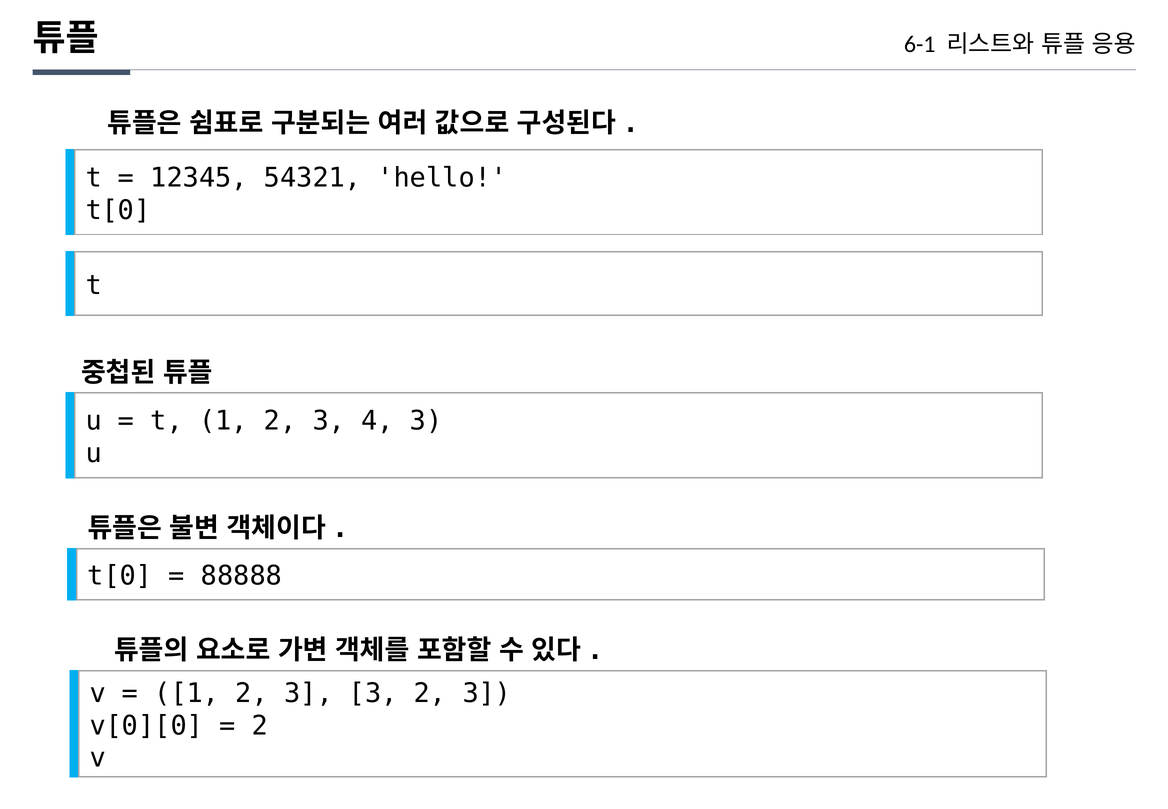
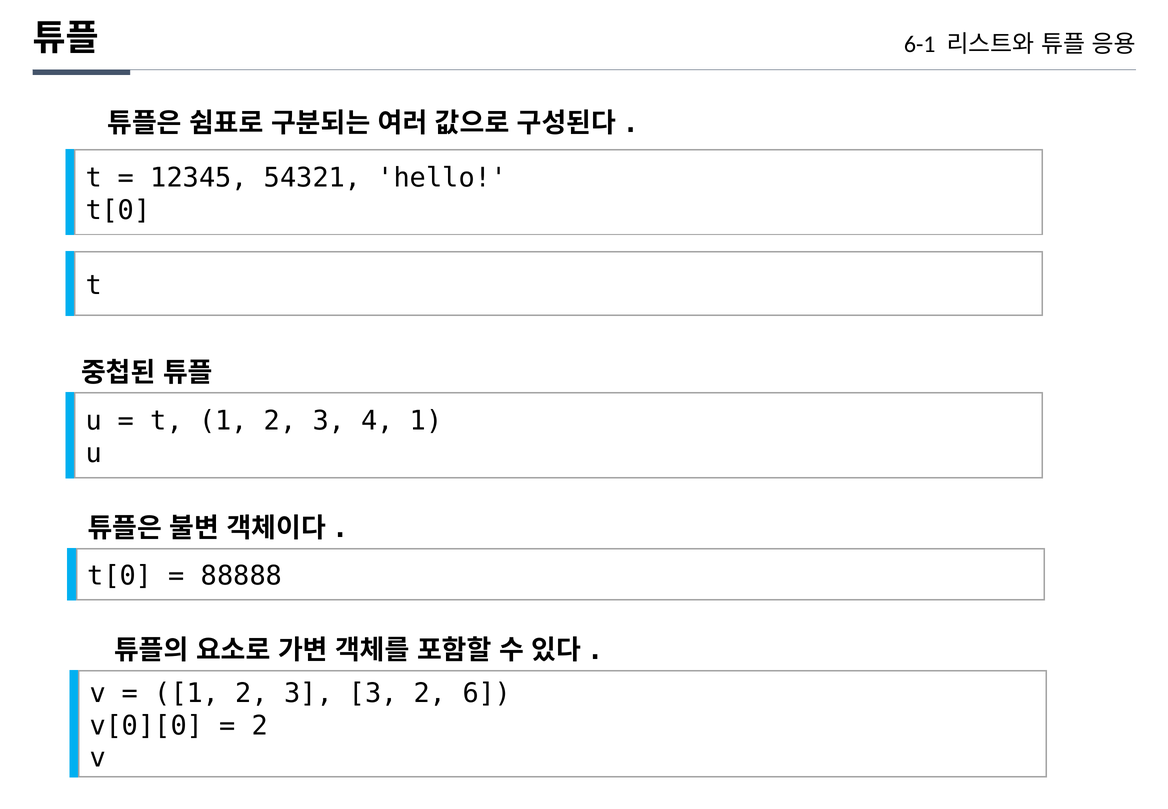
4 3: 3 -> 1 (426, 421)
3 2 3: 3 -> 6 (487, 693)
